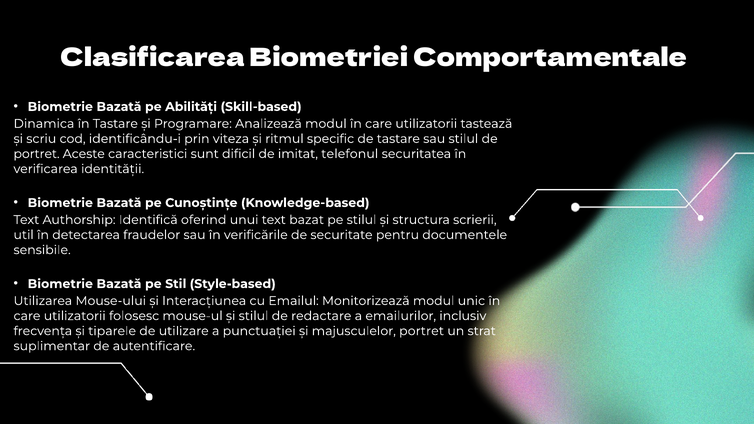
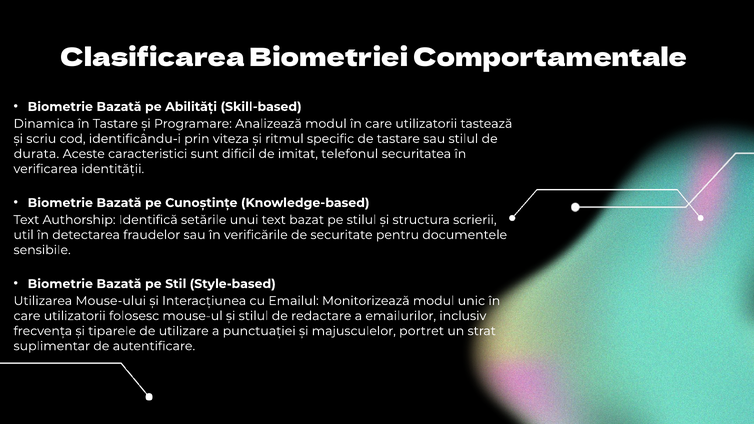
portret: portret -> durata (36, 154)
oferind: oferind -> setările (204, 220)
